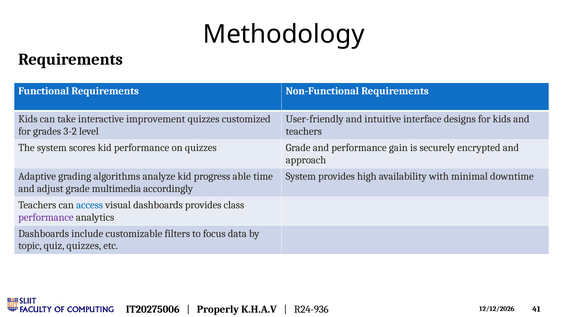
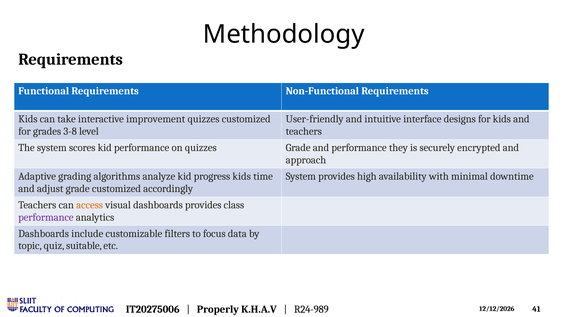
3-2: 3-2 -> 3-8 (70, 131)
gain: gain -> they (398, 148)
progress able: able -> kids (242, 176)
grade multimedia: multimedia -> customized (116, 188)
access colour: blue -> orange (90, 205)
quiz quizzes: quizzes -> suitable (84, 246)
R24-936: R24-936 -> R24-989 (311, 309)
